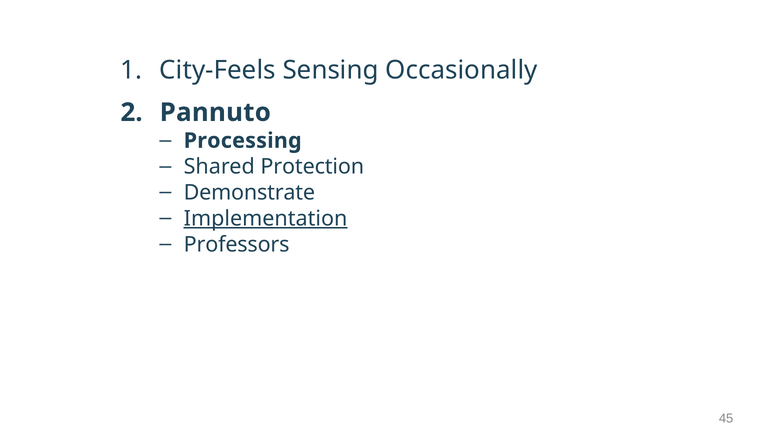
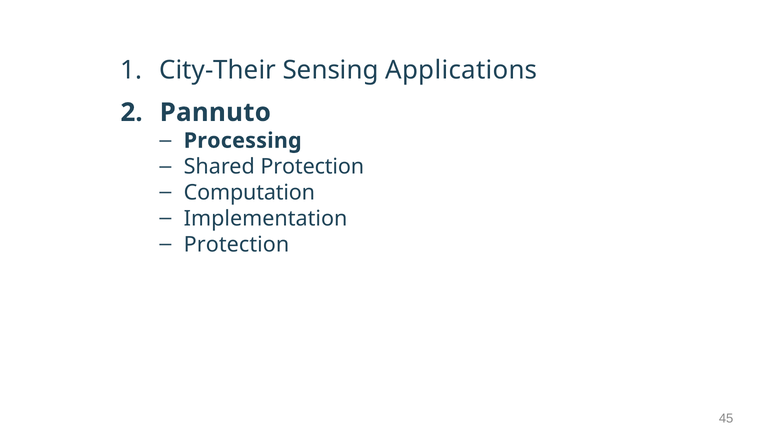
City-Feels: City-Feels -> City-Their (218, 70)
Occasionally: Occasionally -> Applications (461, 70)
Demonstrate: Demonstrate -> Computation (249, 192)
Implementation underline: present -> none (266, 218)
Professors: Professors -> Protection (236, 244)
